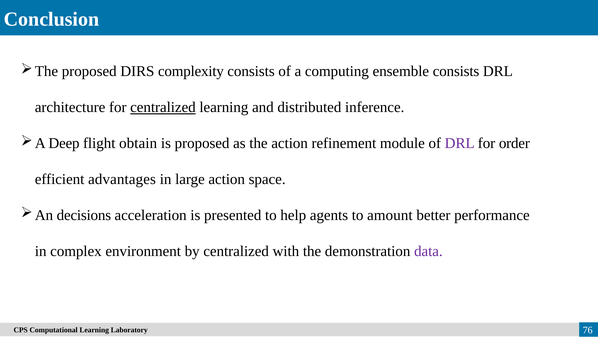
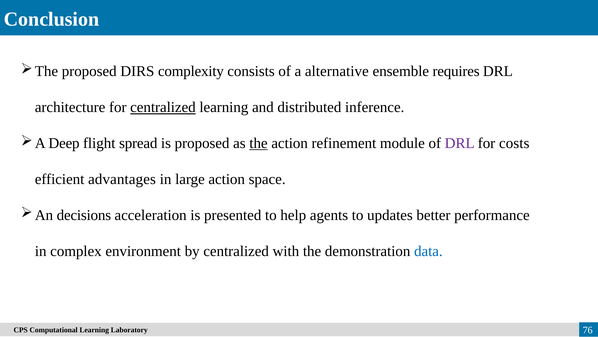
computing: computing -> alternative (337, 71)
ensemble consists: consists -> requires (456, 71)
obtain: obtain -> spread (138, 143)
the underline: none -> present (258, 143)
order: order -> costs (514, 143)
amount: amount -> updates (390, 215)
data colour: purple -> blue (428, 251)
